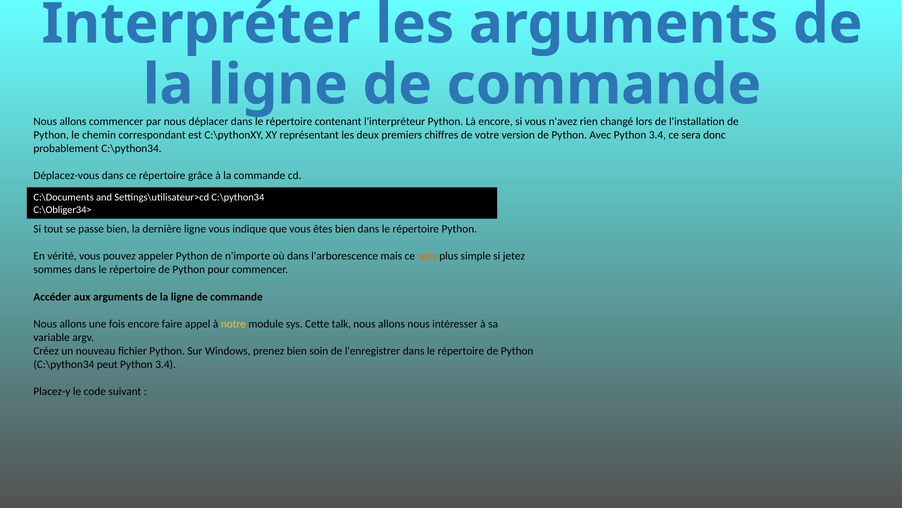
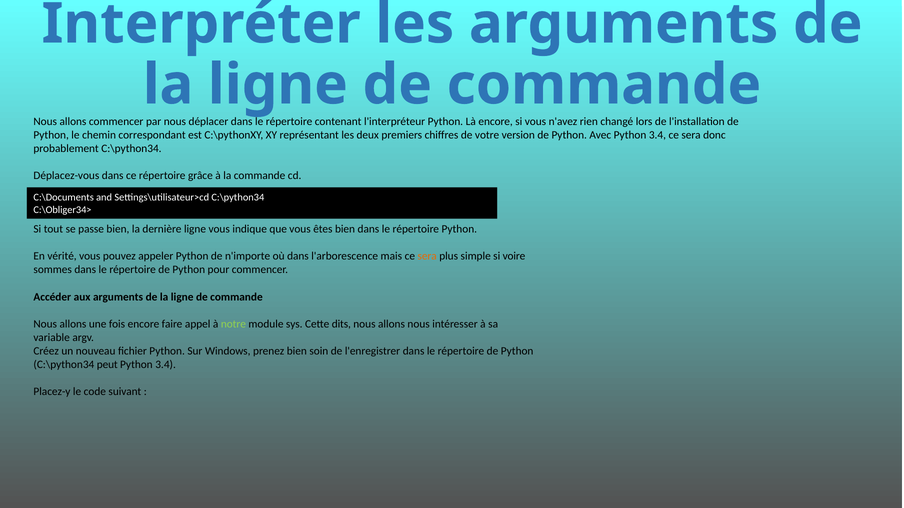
jetez: jetez -> voire (514, 256)
notre colour: yellow -> light green (233, 324)
talk: talk -> dits (341, 324)
